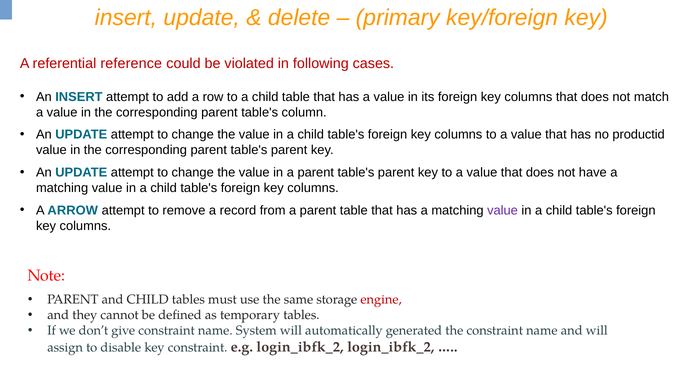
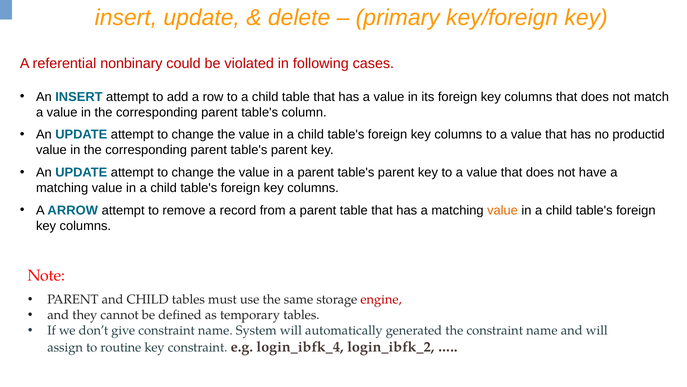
reference: reference -> nonbinary (131, 63)
value colour: purple -> orange (503, 210)
disable: disable -> routine (121, 347)
e.g login_ibfk_2: login_ibfk_2 -> login_ibfk_4 (300, 346)
